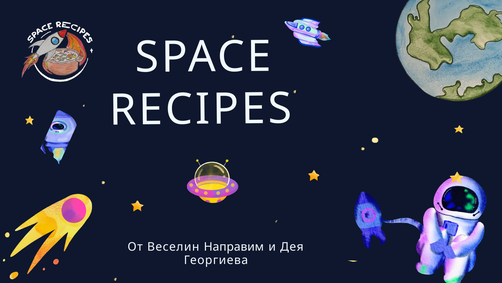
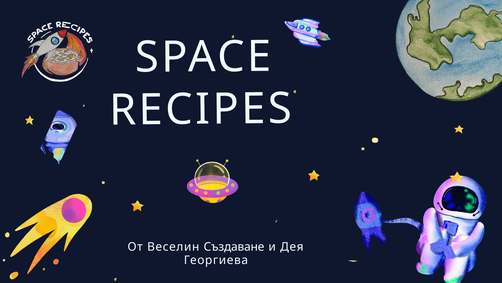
Направим: Направим -> Създаване (234, 246)
